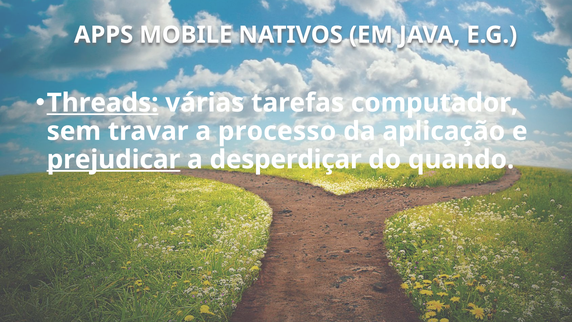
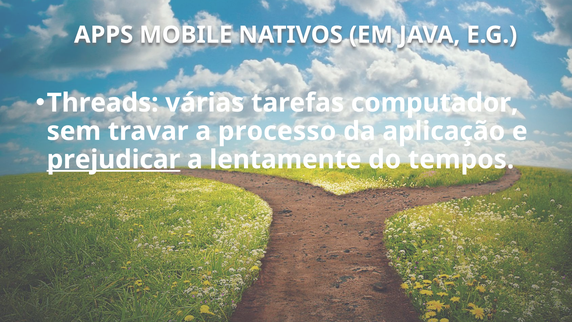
Threads underline: present -> none (103, 103)
desperdiçar: desperdiçar -> lentamente (286, 159)
quando: quando -> tempos (461, 159)
